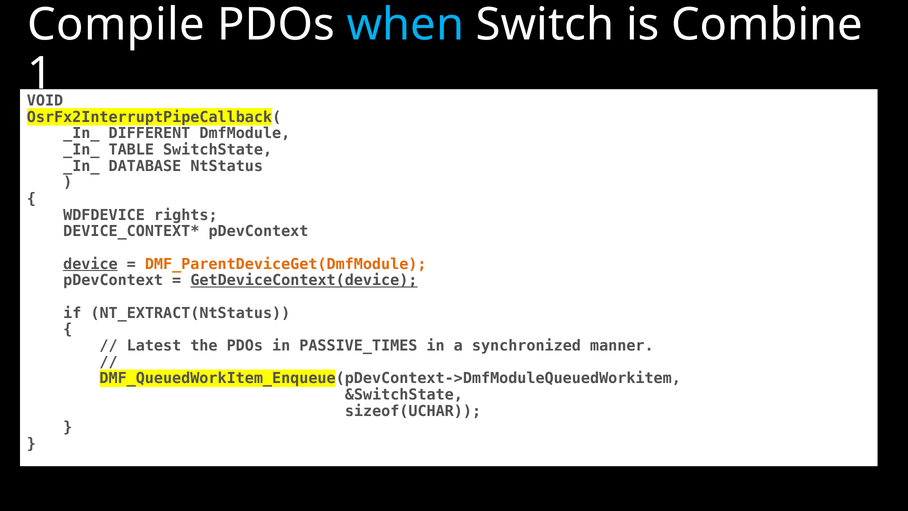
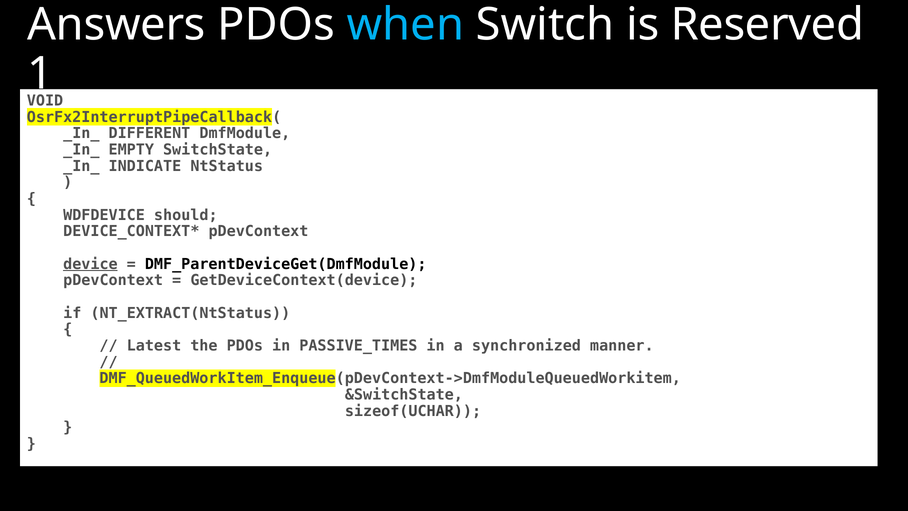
Compile: Compile -> Answers (116, 25)
Combine: Combine -> Reserved (767, 25)
TABLE: TABLE -> EMPTY (131, 150)
DATABASE: DATABASE -> INDICATE (145, 166)
rights: rights -> should (186, 215)
DMF_ParentDeviceGet(DmfModule colour: orange -> black (286, 264)
GetDeviceContext(device underline: present -> none (304, 280)
